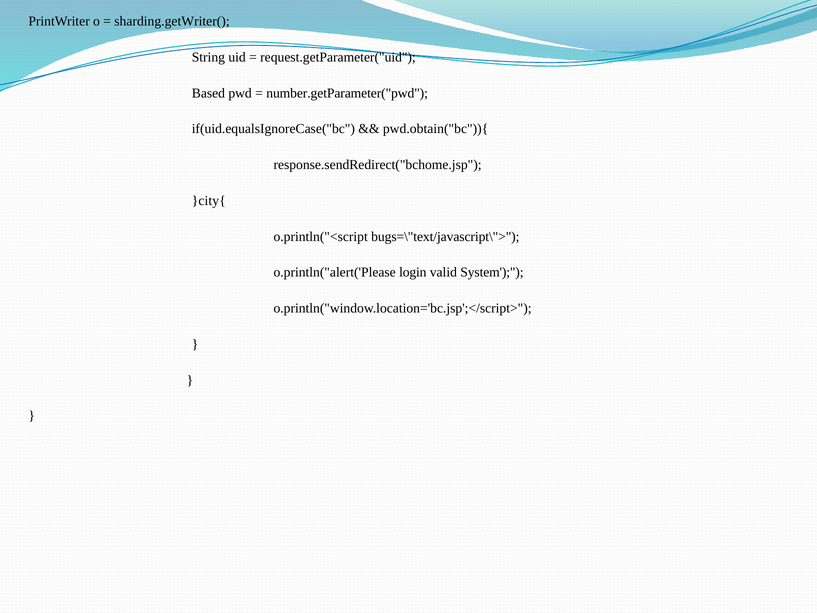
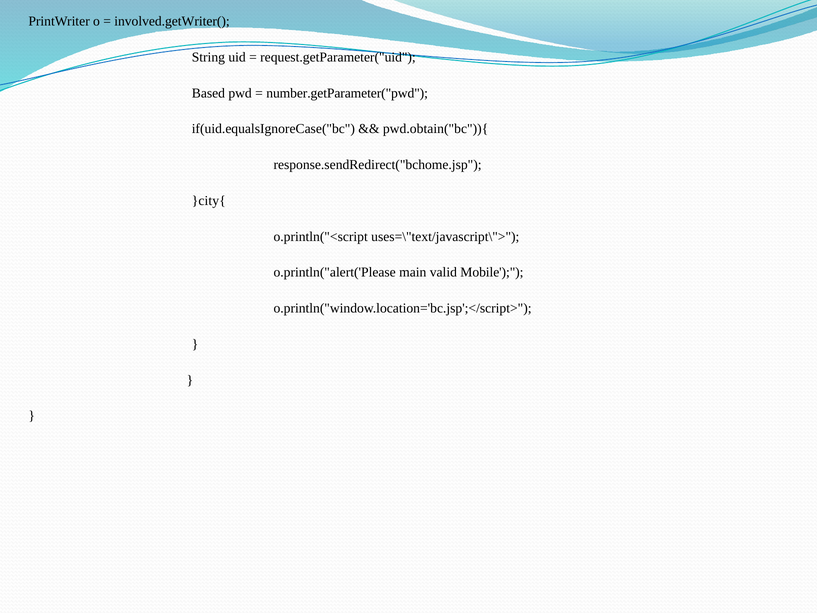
sharding.getWriter(: sharding.getWriter( -> involved.getWriter( (172, 21)
bugs=\"text/javascript\">: bugs=\"text/javascript\"> -> uses=\"text/javascript\"> (445, 236)
login: login -> main (413, 272)
System: System -> Mobile (492, 272)
